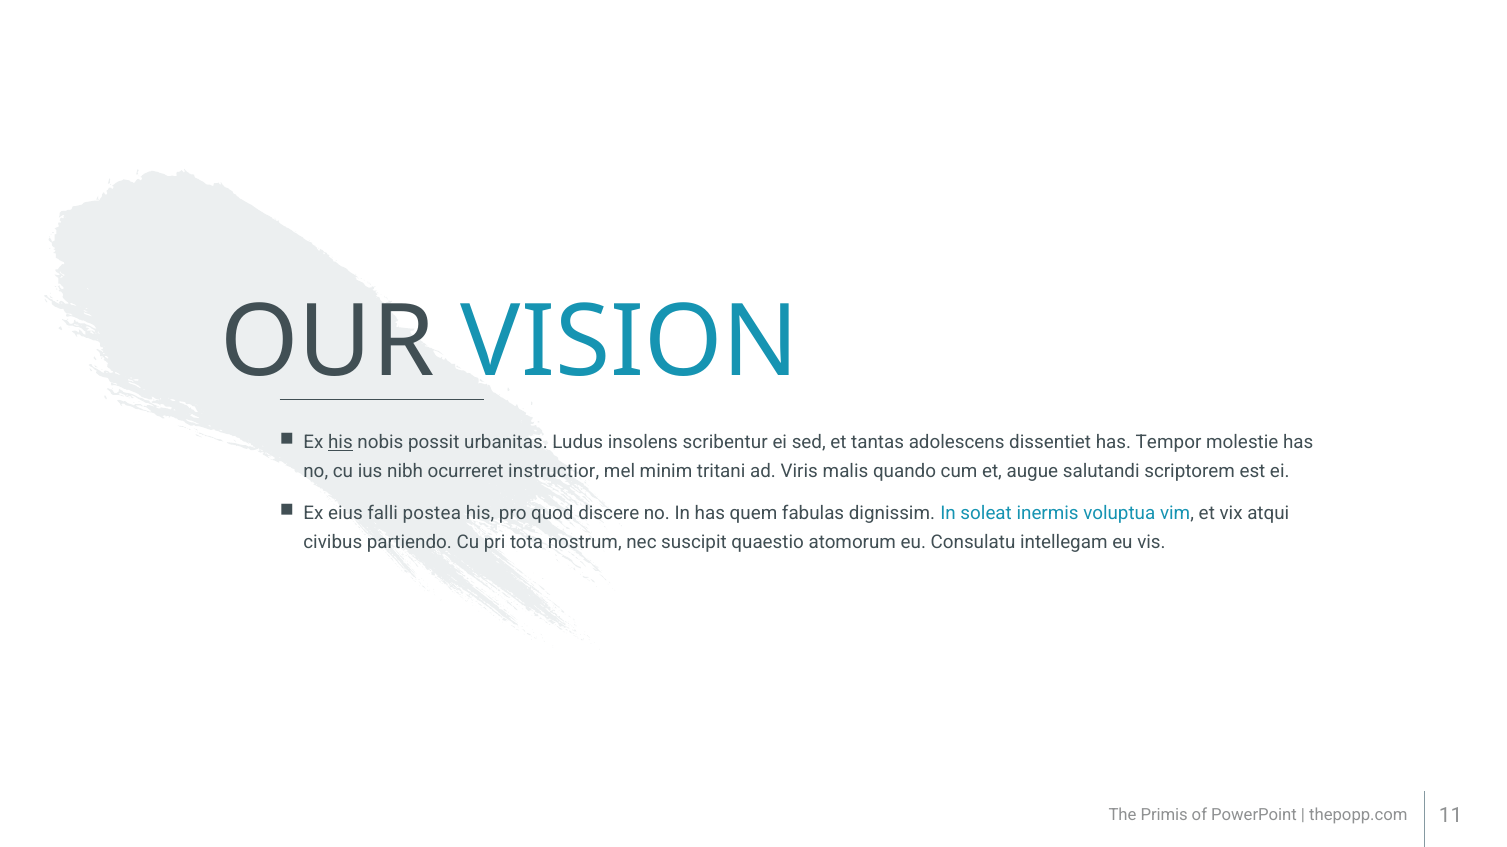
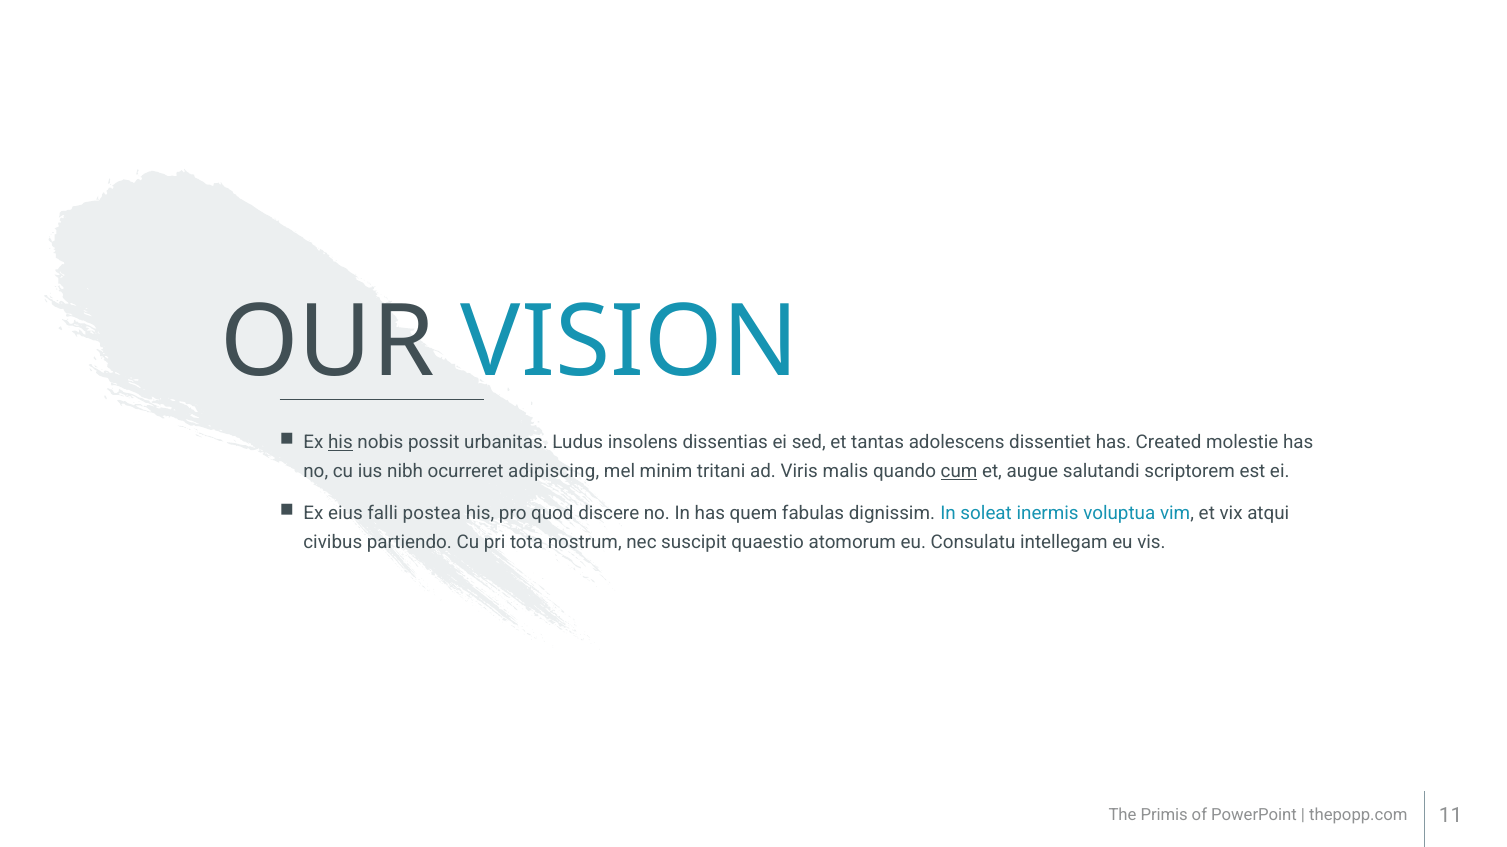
scribentur: scribentur -> dissentias (725, 442)
Tempor: Tempor -> Created (1169, 442)
instructior: instructior -> adipiscing (554, 472)
cum underline: none -> present (959, 472)
